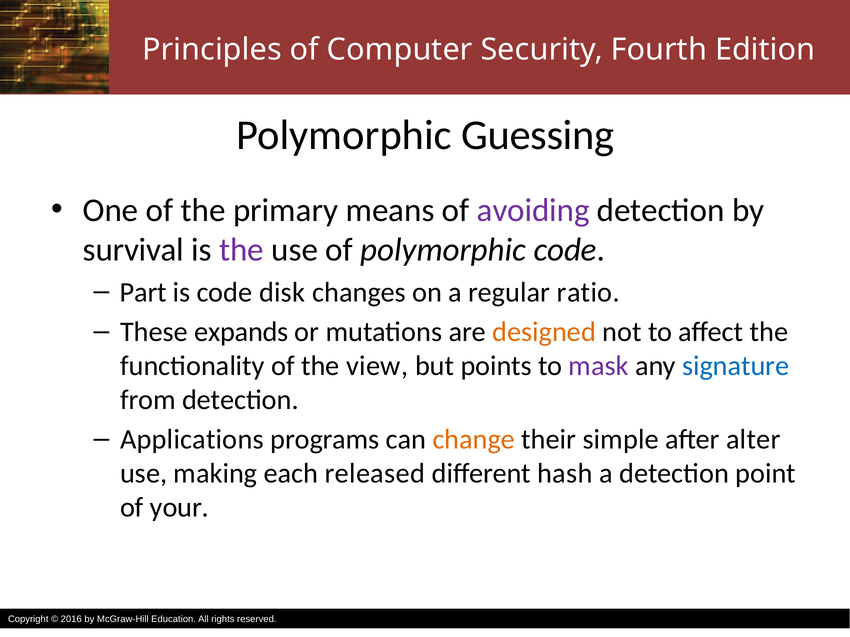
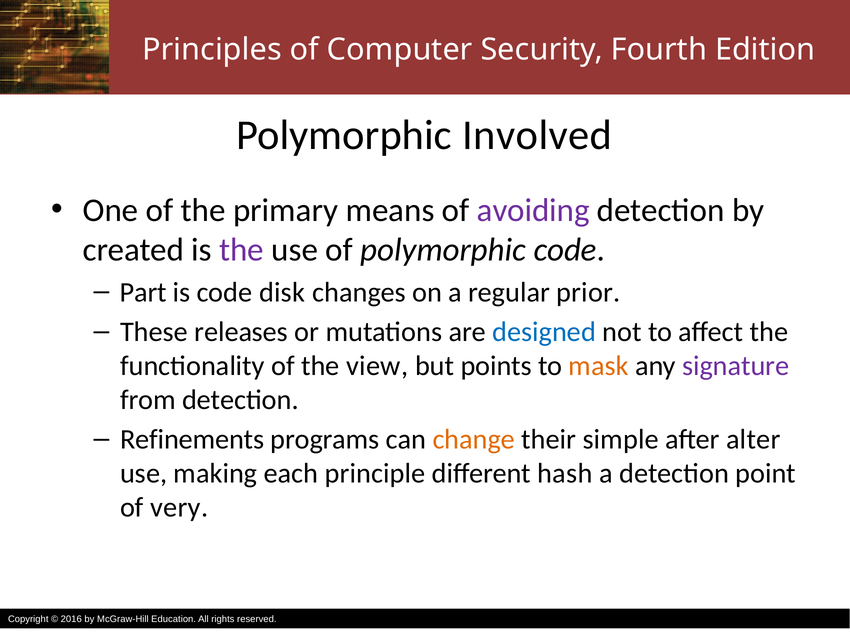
Guessing: Guessing -> Involved (537, 135)
survival: survival -> created (133, 250)
ratio: ratio -> prior (588, 292)
expands: expands -> releases (241, 332)
designed colour: orange -> blue (544, 332)
mask colour: purple -> orange (599, 366)
signature colour: blue -> purple (736, 366)
Applications: Applications -> Refinements (192, 440)
released: released -> principle (375, 474)
your: your -> very (179, 508)
